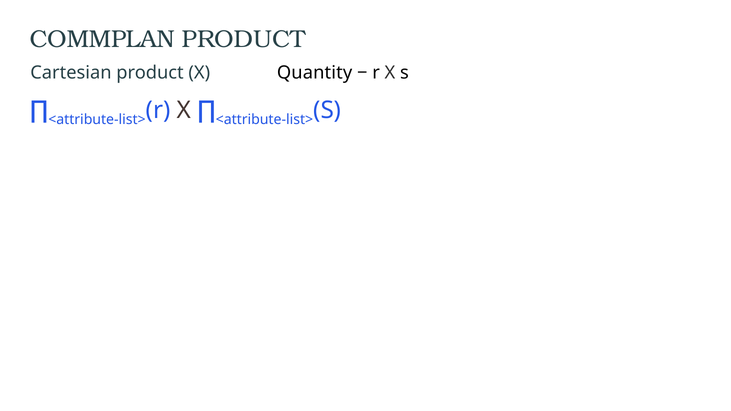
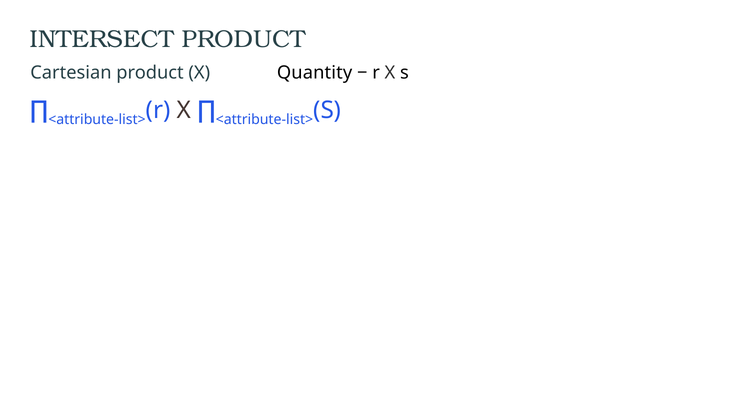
COMMPLAN: COMMPLAN -> INTERSECT (102, 39)
